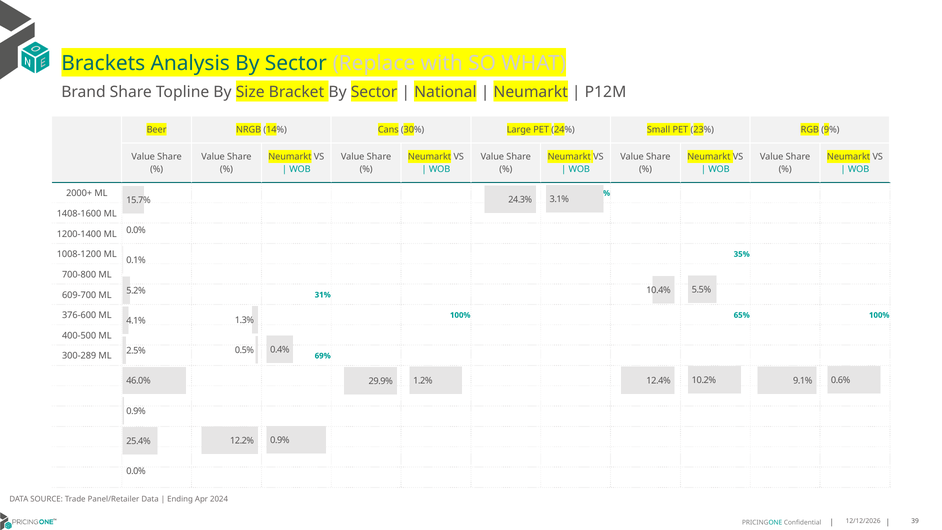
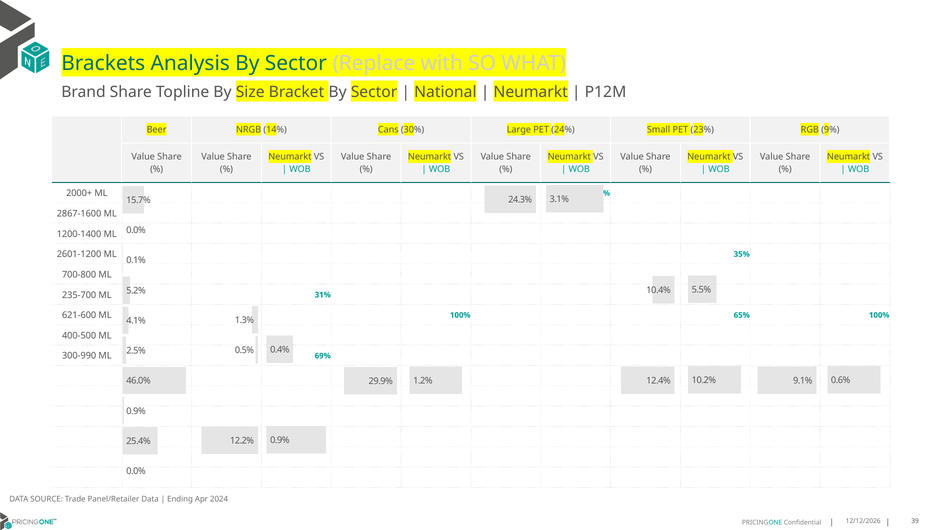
1408-1600: 1408-1600 -> 2867-1600 (79, 214)
1008-1200: 1008-1200 -> 2601-1200 (79, 254)
609-700: 609-700 -> 235-700 (79, 295)
376-600: 376-600 -> 621-600 (79, 315)
300-289: 300-289 -> 300-990 (79, 356)
